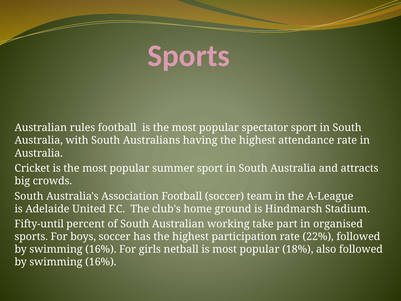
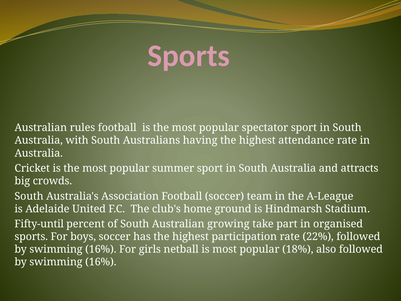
working: working -> growing (228, 224)
